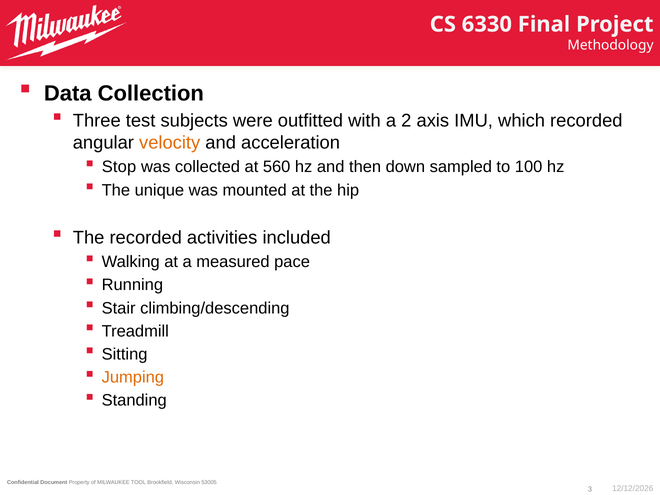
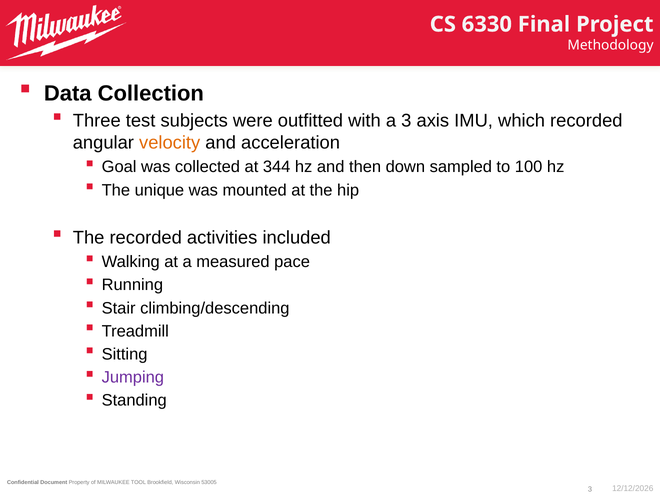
a 2: 2 -> 3 (406, 121)
Stop: Stop -> Goal (119, 167)
560: 560 -> 344 (277, 167)
Jumping colour: orange -> purple (133, 377)
